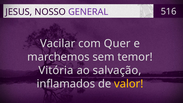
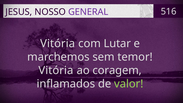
Vacilar: Vacilar -> Vitória (58, 43)
Quer: Quer -> Lutar (117, 43)
salvação: salvação -> coragem (117, 70)
valor colour: yellow -> light green (129, 84)
